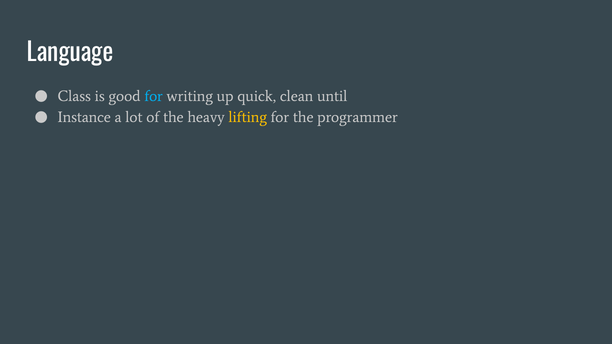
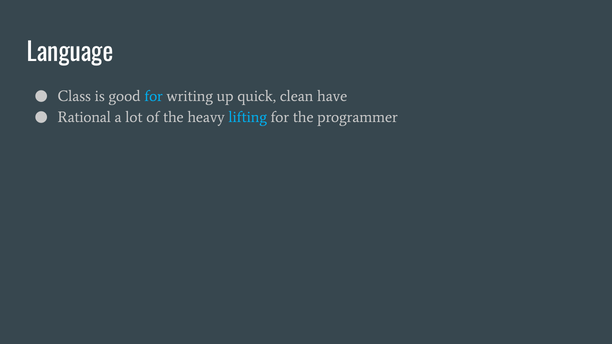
until: until -> have (332, 96)
Instance: Instance -> Rational (84, 117)
lifting colour: yellow -> light blue (248, 117)
